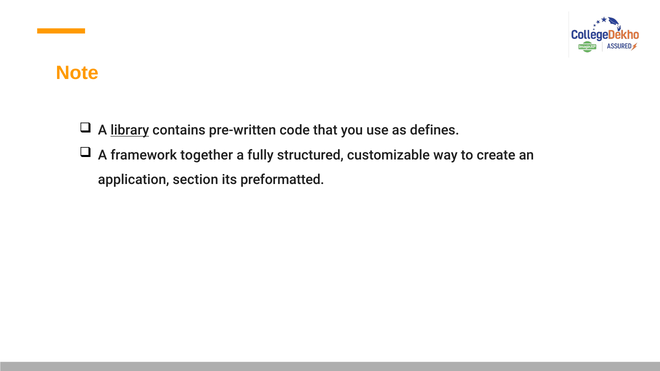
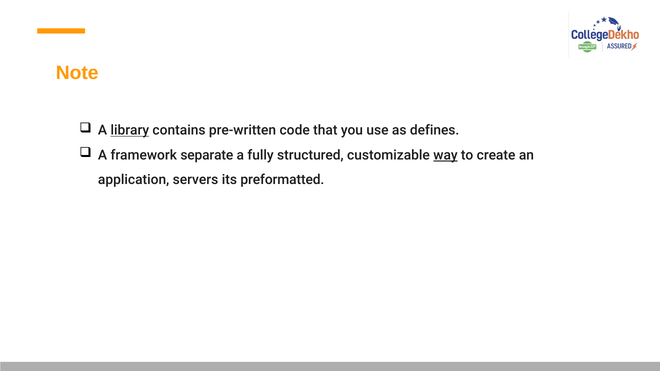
together: together -> separate (207, 155)
way underline: none -> present (445, 155)
section: section -> servers (195, 180)
